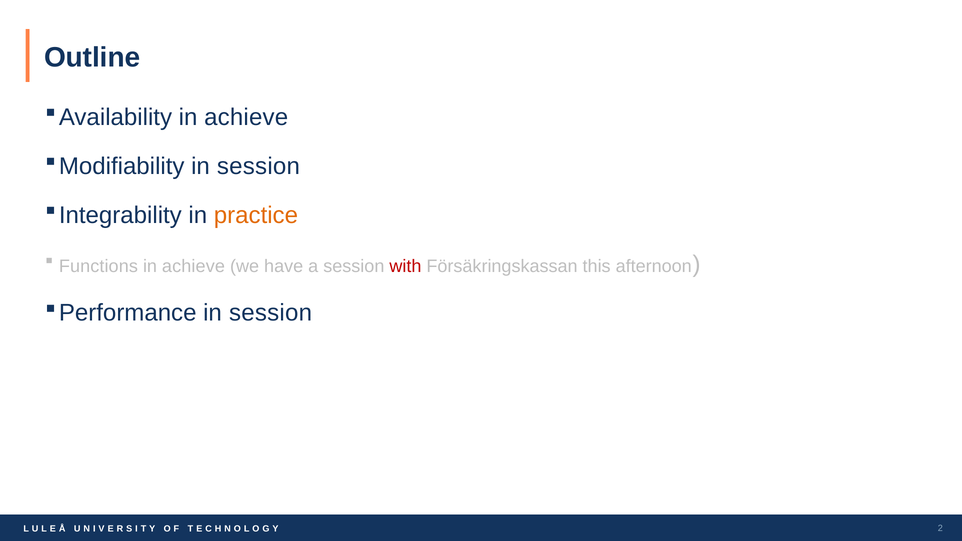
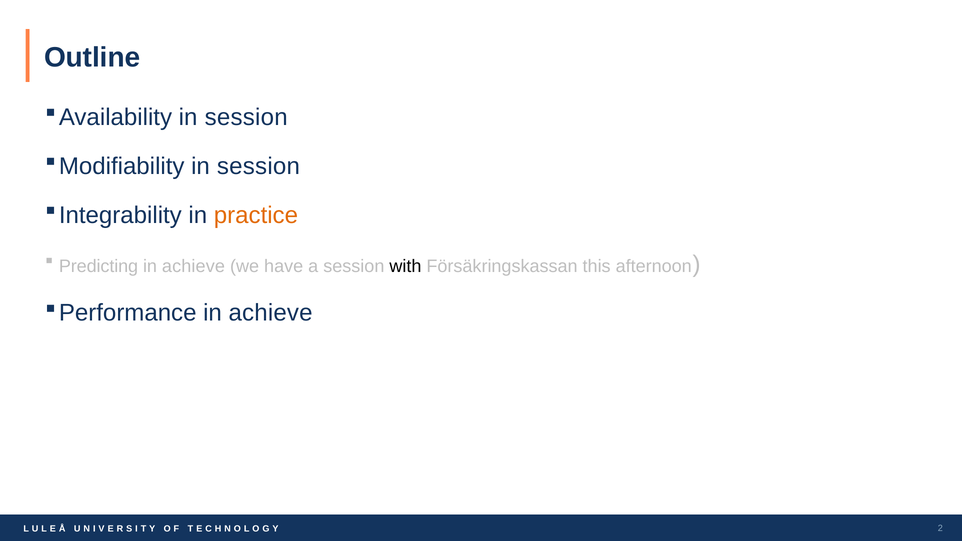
achieve: achieve -> session (246, 117)
Functions: Functions -> Predicting (99, 266)
with colour: red -> black (405, 266)
session: session -> achieve (271, 313)
